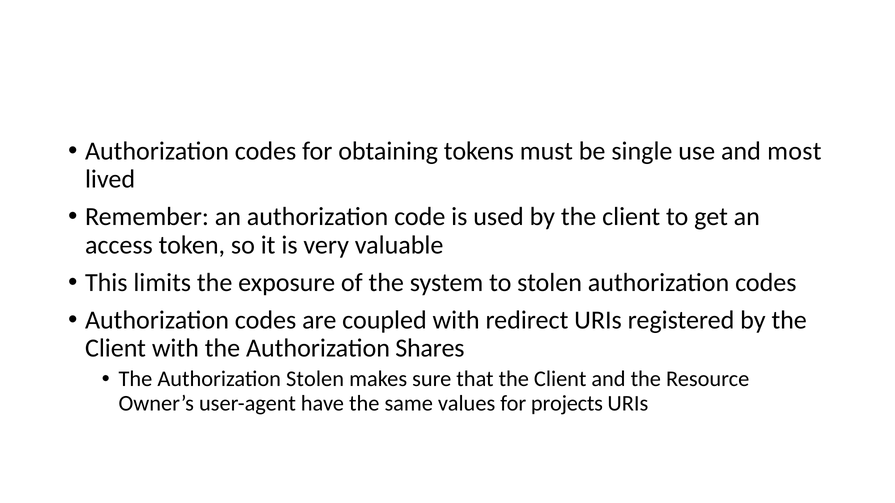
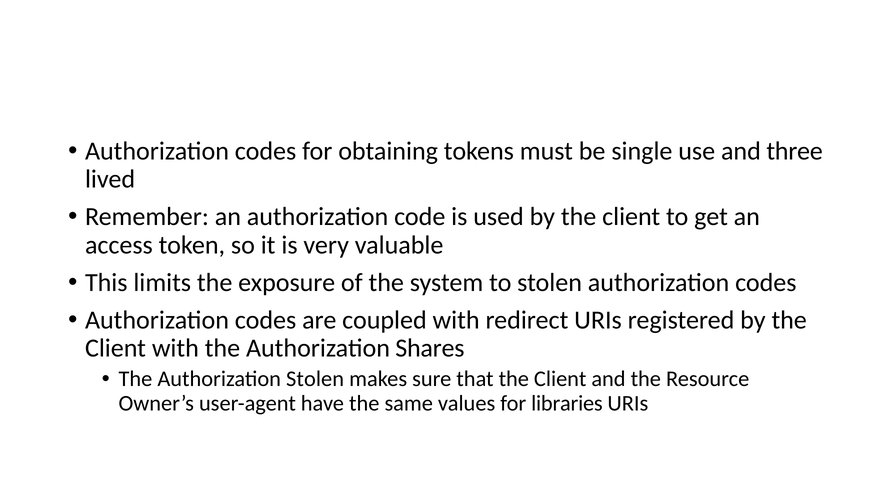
most: most -> three (795, 151)
projects: projects -> libraries (567, 403)
